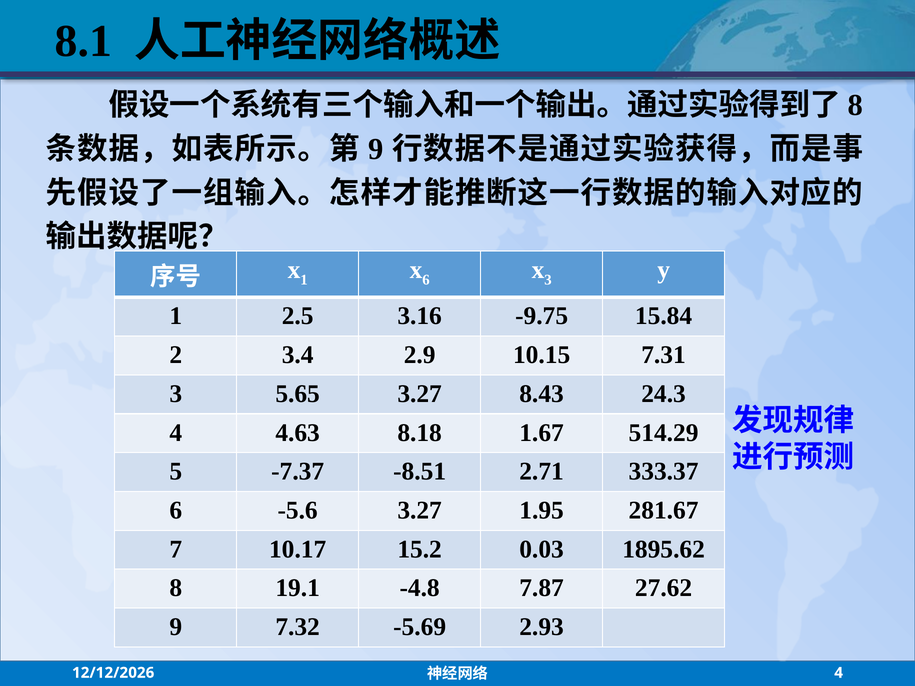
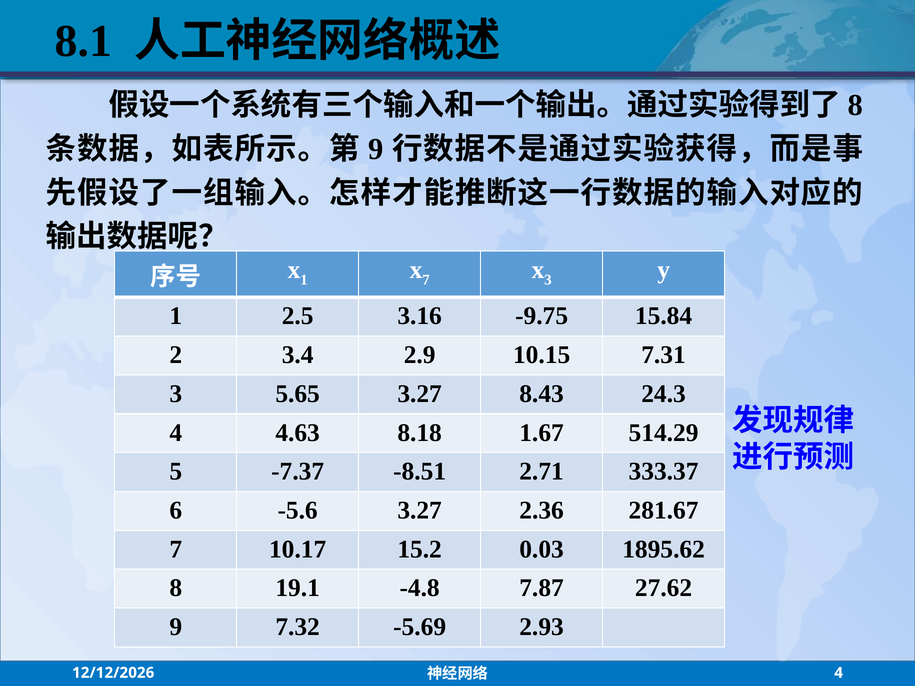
6: 6 -> 7 (426, 280)
1.95: 1.95 -> 2.36 (542, 511)
